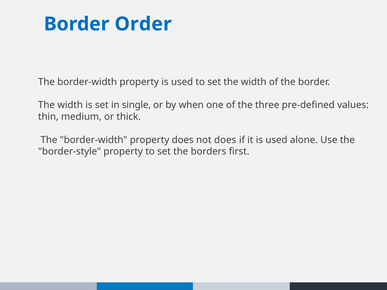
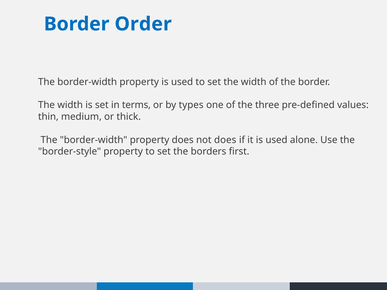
single: single -> terms (136, 105)
when: when -> types (191, 105)
